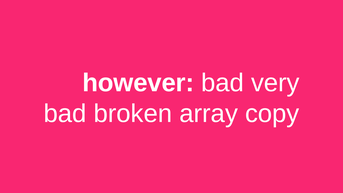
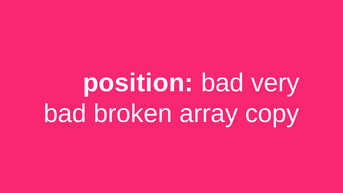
however: however -> position (138, 83)
